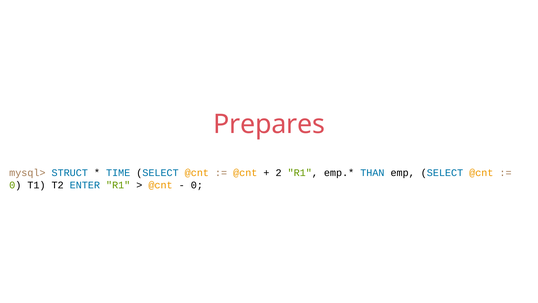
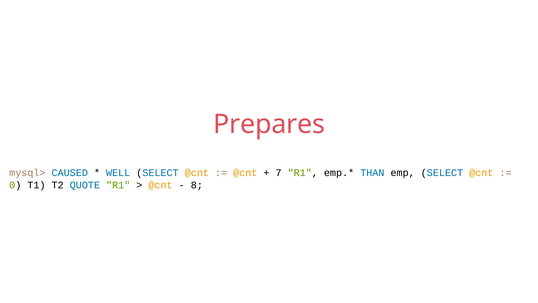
STRUCT: STRUCT -> CAUSED (70, 173)
TIME: TIME -> WELL (118, 173)
2: 2 -> 7 (279, 173)
ENTER: ENTER -> QUOTE (85, 185)
0: 0 -> 8 (197, 185)
